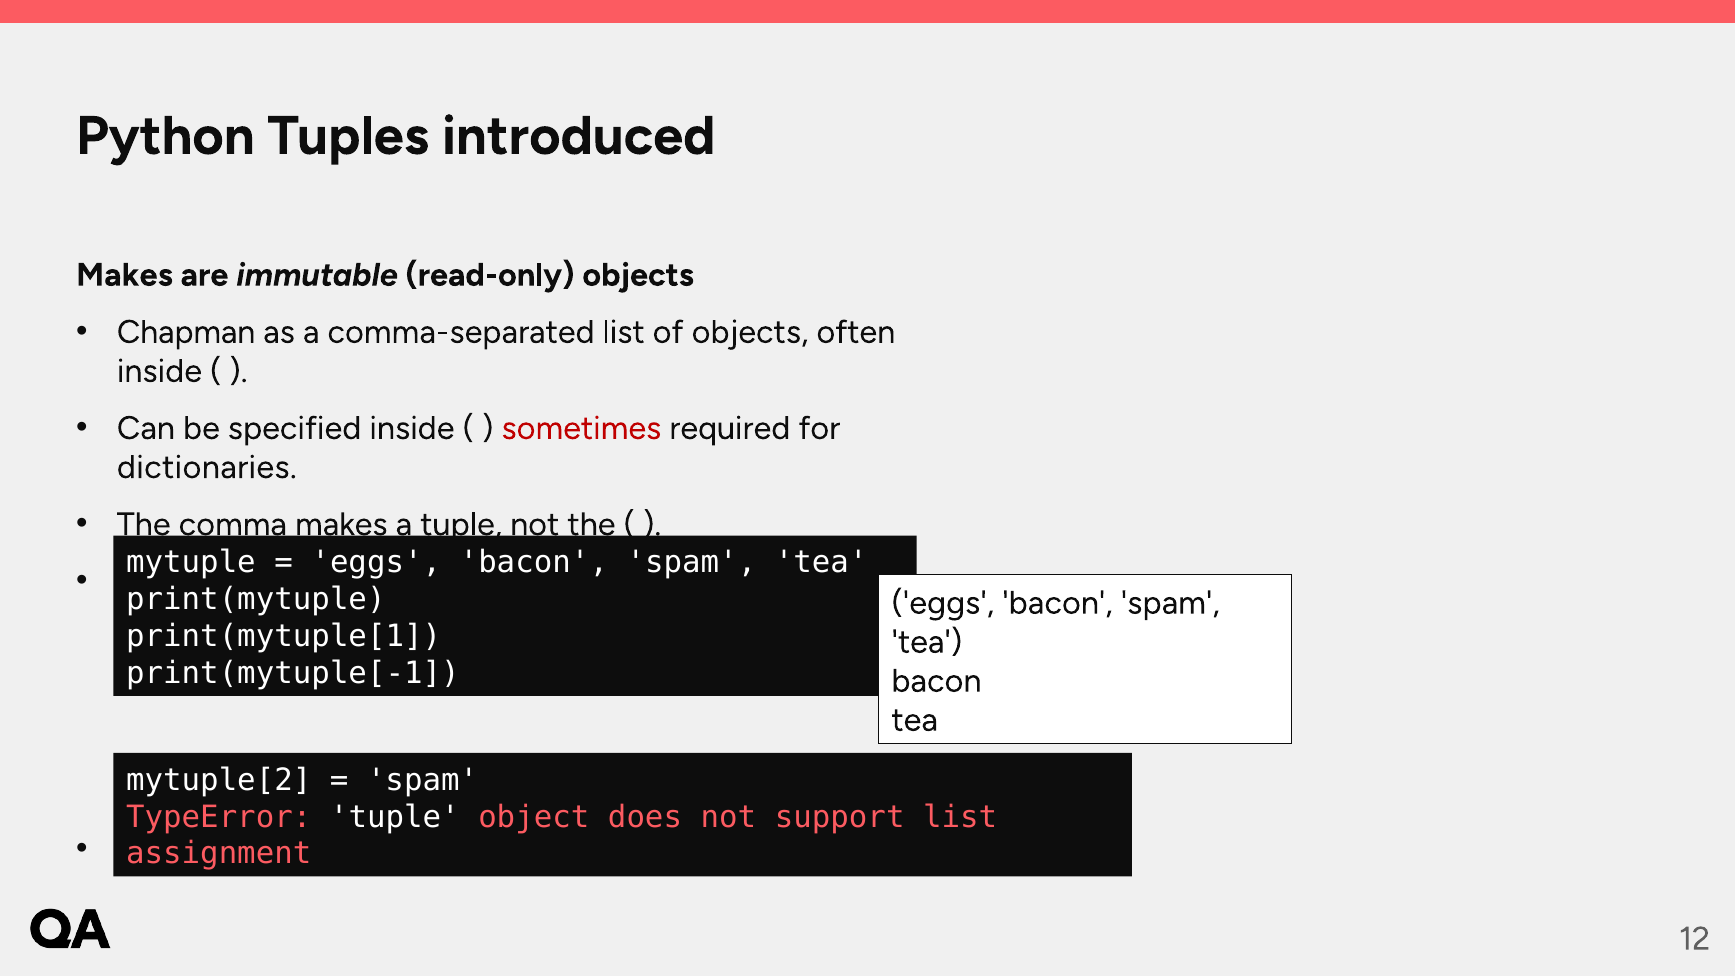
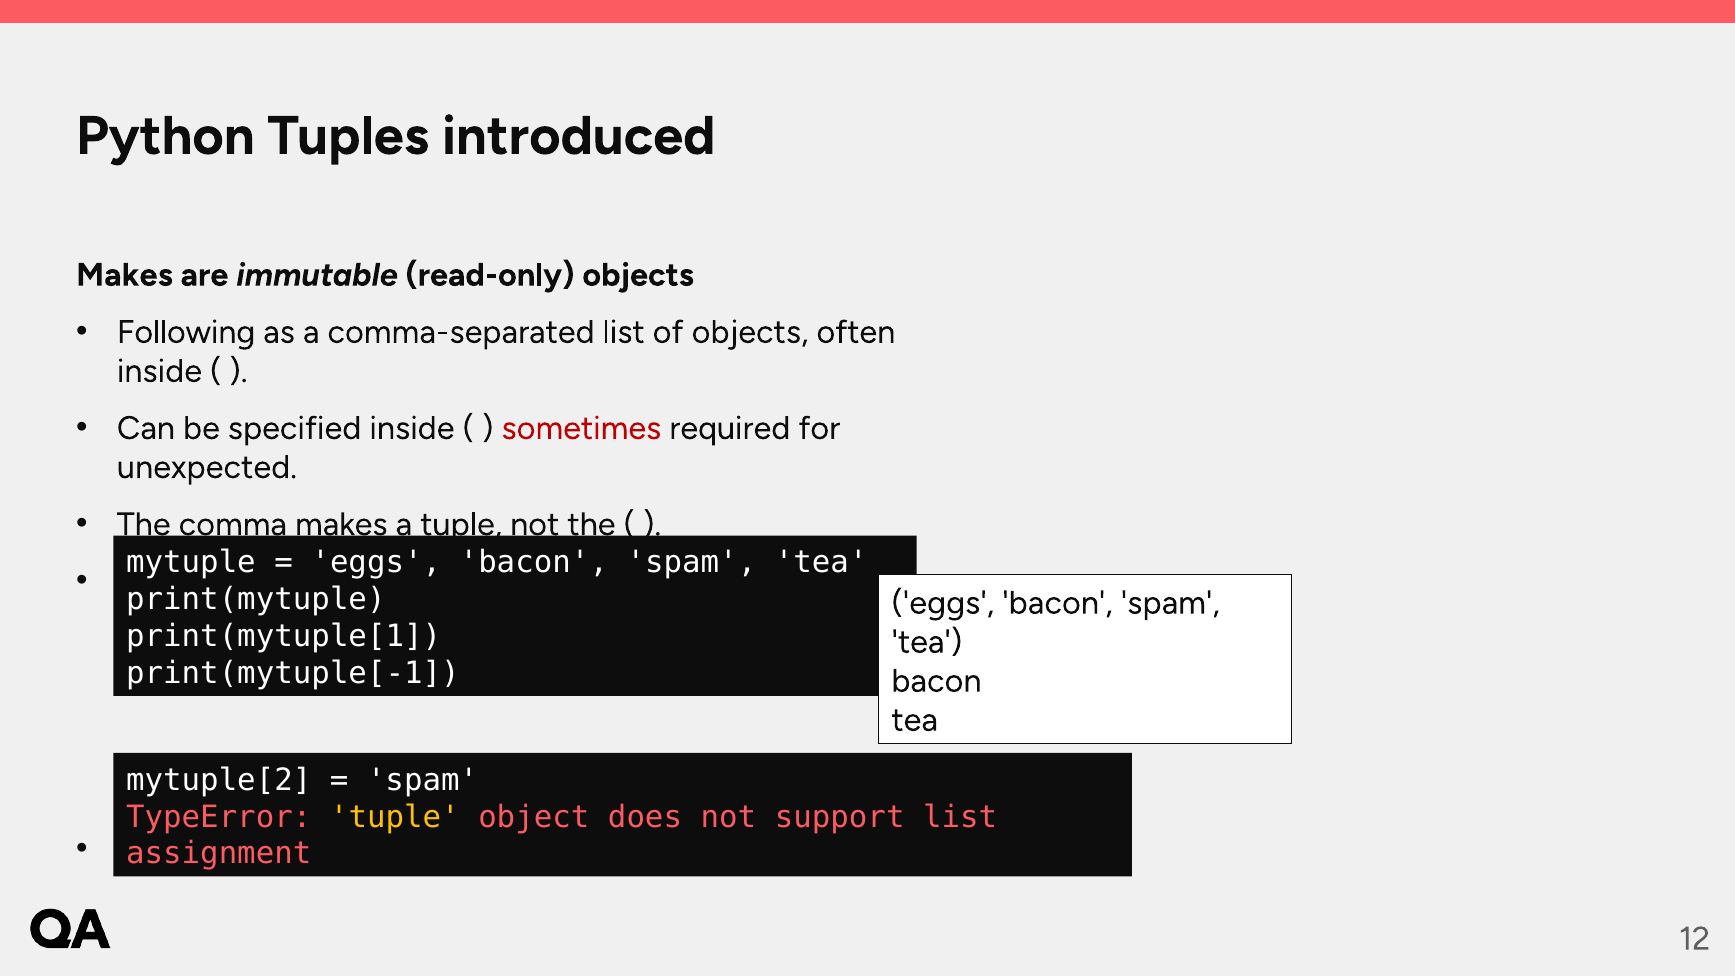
Chapman: Chapman -> Following (186, 332)
dictionaries: dictionaries -> unexpected (207, 467)
tuple colour: white -> yellow (395, 817)
